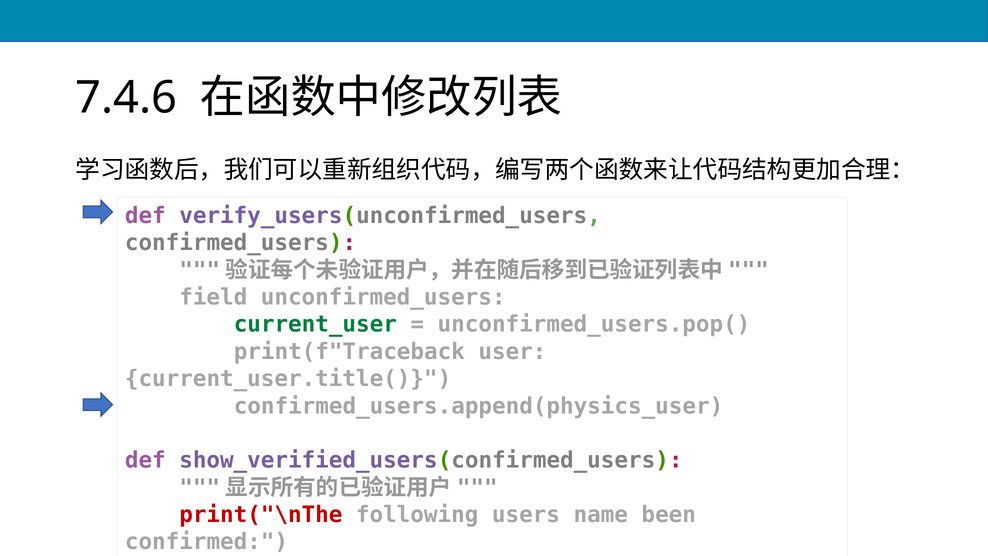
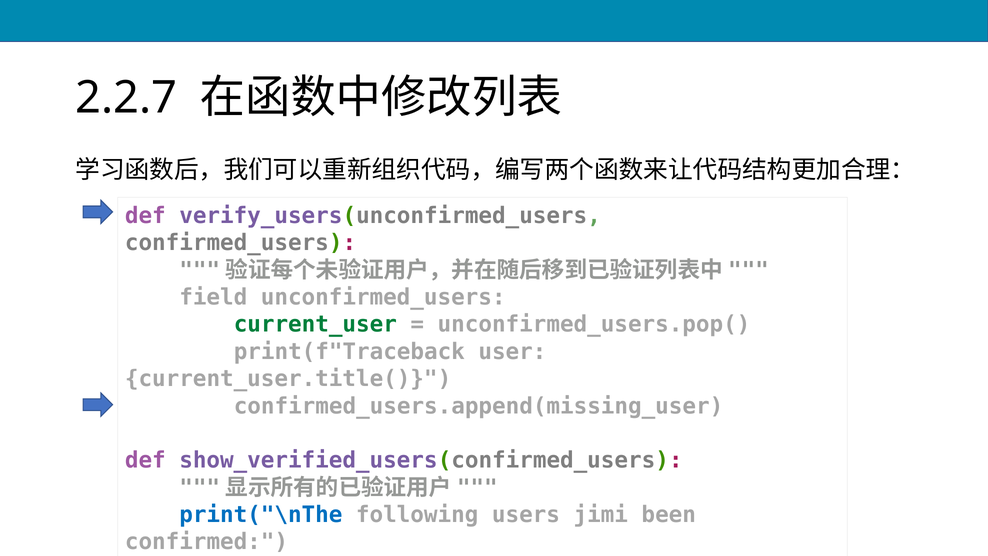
7.4.6: 7.4.6 -> 2.2.7 (126, 98)
confirmed_users.append(physics_user: confirmed_users.append(physics_user -> confirmed_users.append(missing_user (479, 406)
print("\nThe colour: red -> blue (261, 514)
name: name -> jimi (601, 514)
